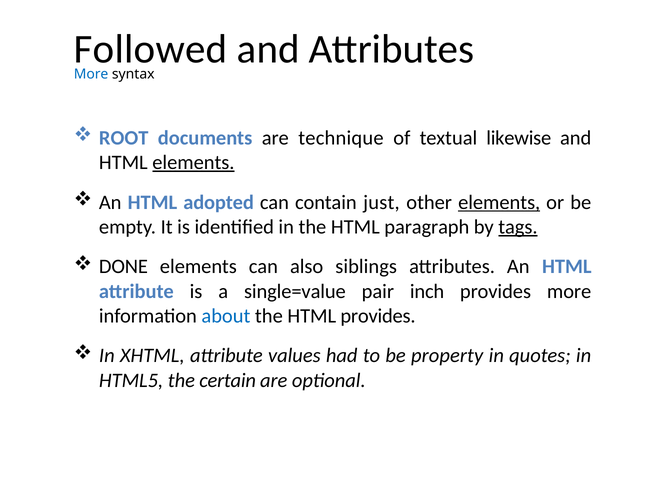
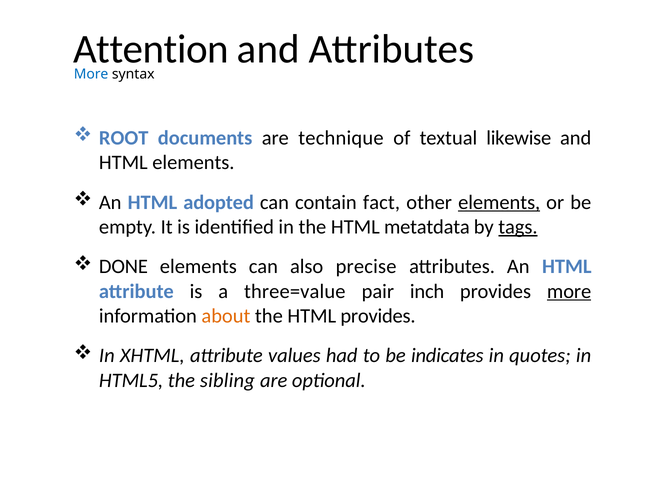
Followed: Followed -> Attention (151, 49)
elements underline: present -> none (193, 162)
just: just -> fact (381, 202)
paragraph: paragraph -> metatdata (427, 227)
siblings: siblings -> precise (366, 267)
single=value: single=value -> three=value (295, 291)
more underline: none -> present (569, 291)
about colour: blue -> orange (226, 316)
property: property -> indicates (447, 356)
certain: certain -> sibling (227, 380)
